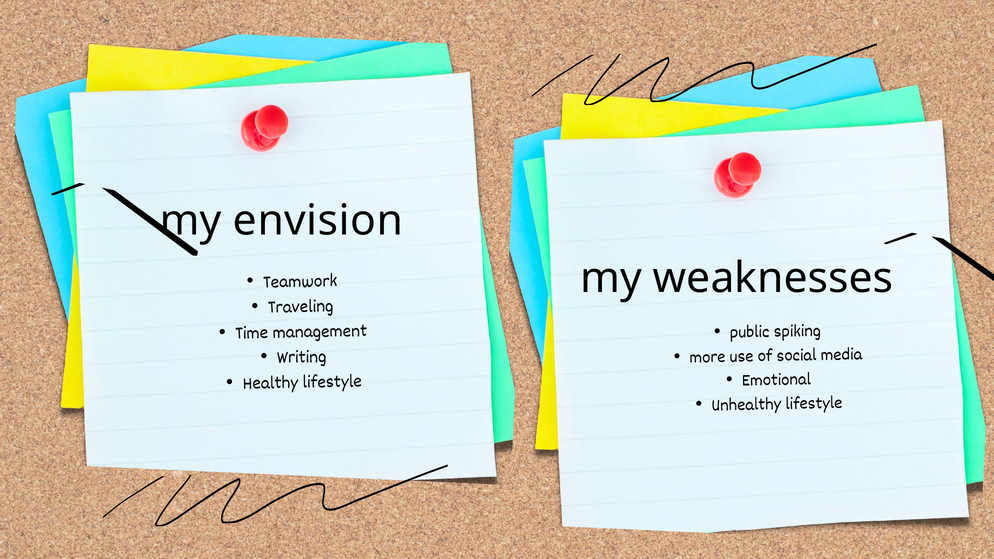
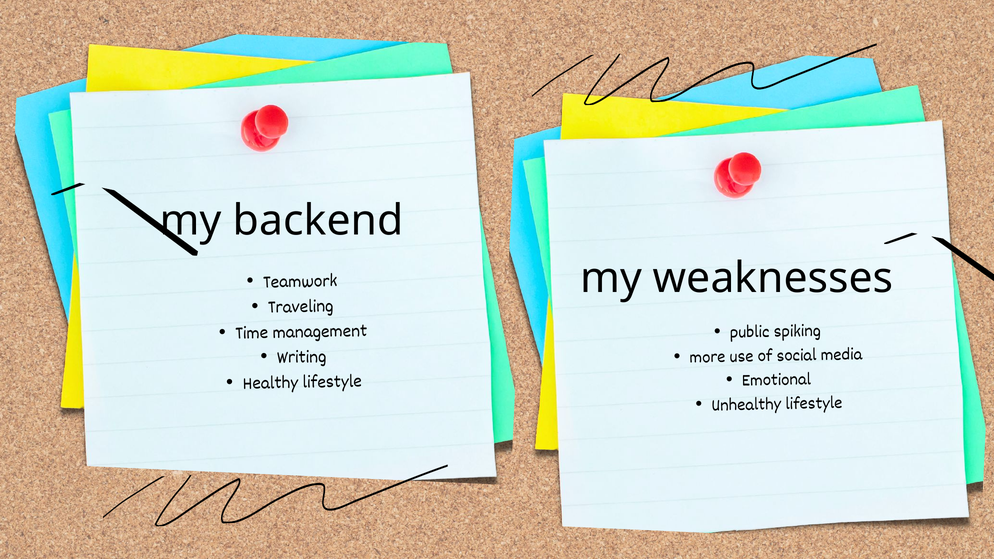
envision: envision -> backend (318, 221)
